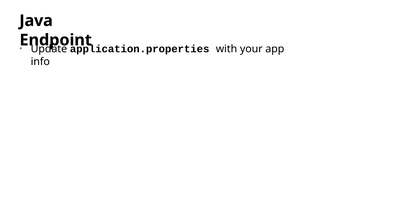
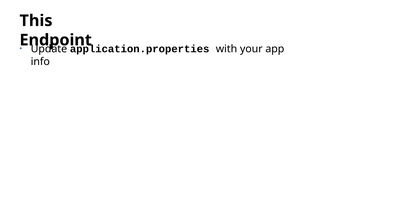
Java: Java -> This (36, 21)
